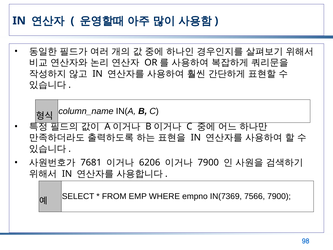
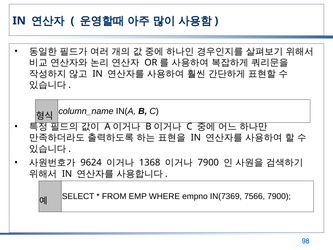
7681: 7681 -> 9624 (91, 163)
6206: 6206 -> 1368 (150, 163)
